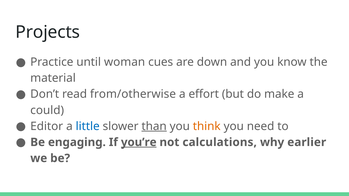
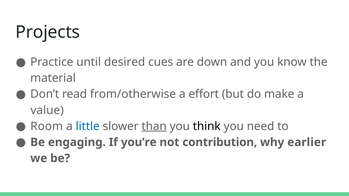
woman: woman -> desired (125, 62)
could: could -> value (47, 110)
Editor: Editor -> Room (47, 126)
think colour: orange -> black (207, 126)
you’re underline: present -> none (139, 142)
calculations: calculations -> contribution (220, 142)
